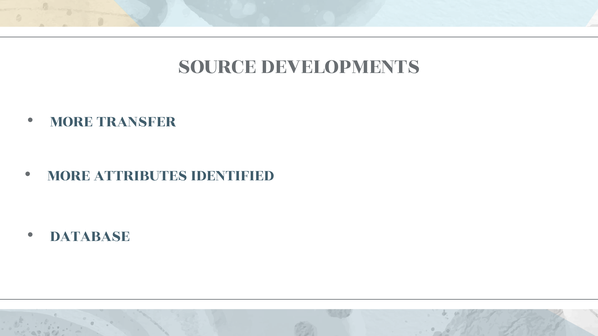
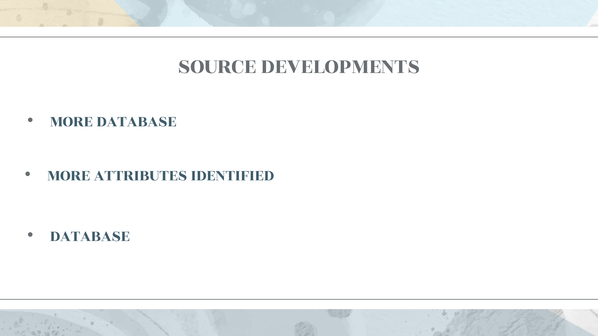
MORE TRANSFER: TRANSFER -> DATABASE (136, 121)
